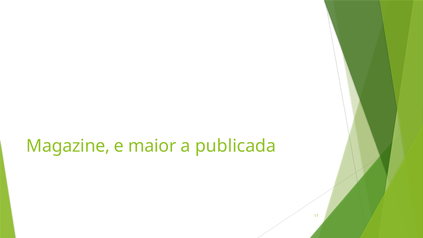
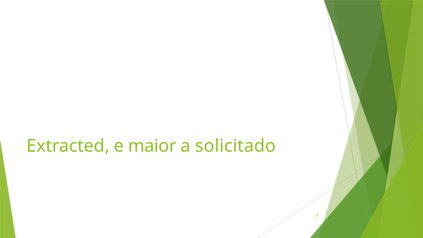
Magazine: Magazine -> Extracted (68, 146)
publicada: publicada -> solicitado (236, 146)
